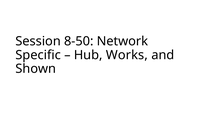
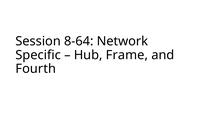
8-50: 8-50 -> 8-64 (79, 41)
Works: Works -> Frame (127, 55)
Shown: Shown -> Fourth (36, 69)
